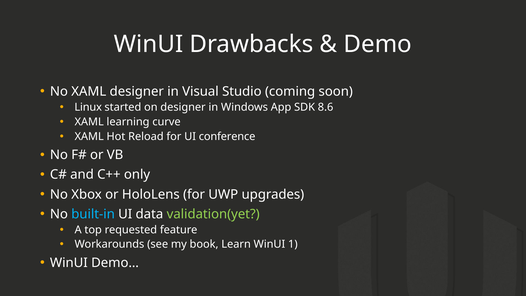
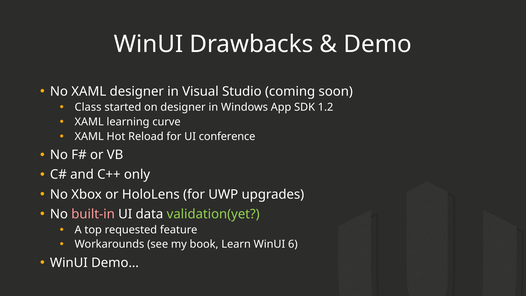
Linux: Linux -> Class (88, 107)
8.6: 8.6 -> 1.2 (326, 107)
built-in colour: light blue -> pink (93, 214)
1: 1 -> 6 (293, 244)
